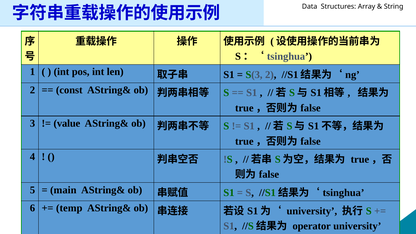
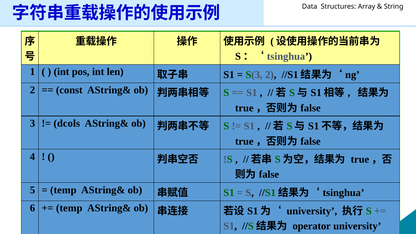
value: value -> dcols (67, 123)
main: main -> temp (63, 190)
